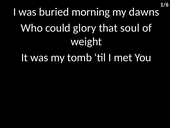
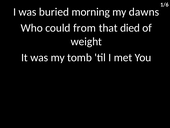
glory: glory -> from (85, 28)
soul: soul -> died (130, 28)
